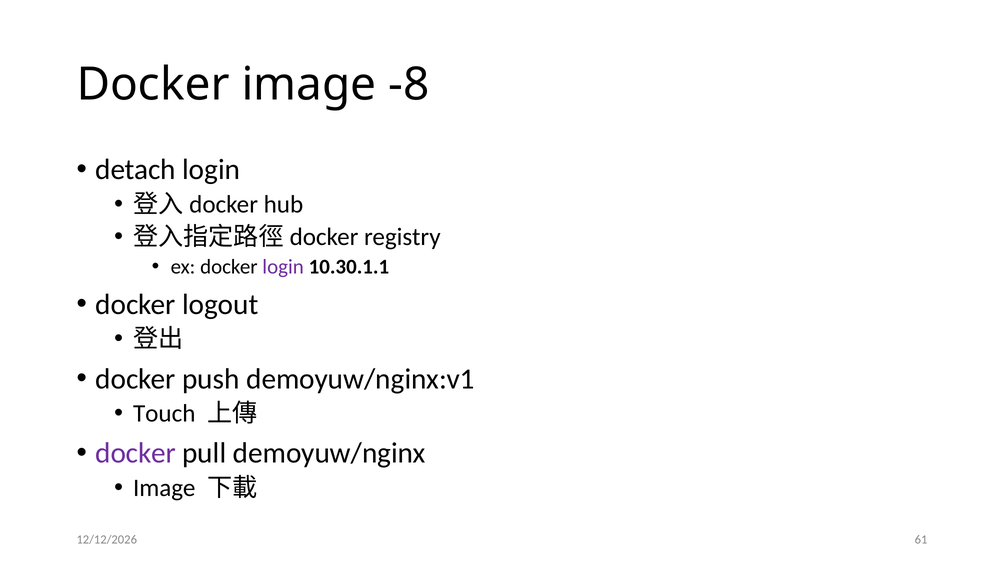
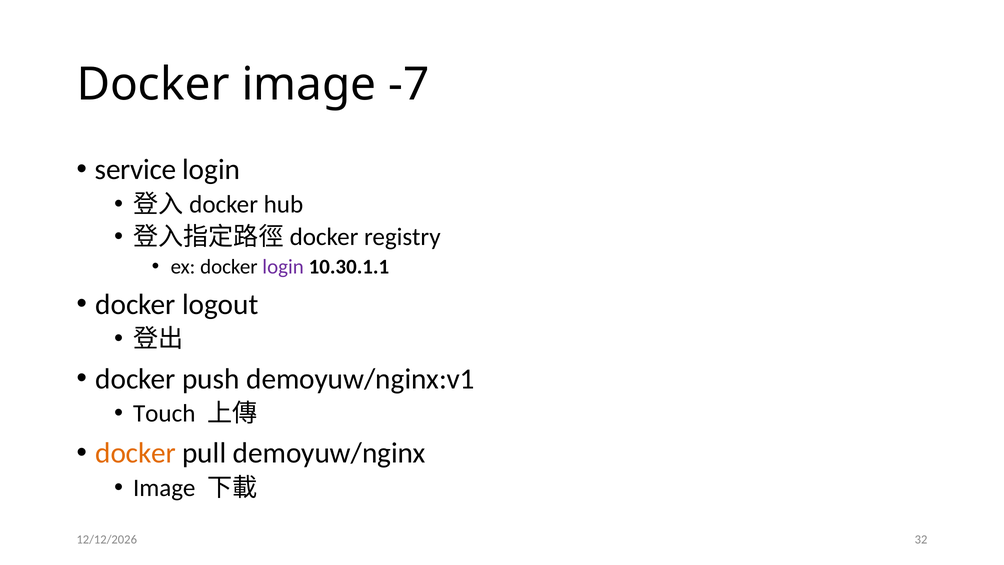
-8: -8 -> -7 (409, 84)
detach: detach -> service (136, 170)
docker colour: purple -> orange (136, 453)
61: 61 -> 32 (921, 539)
